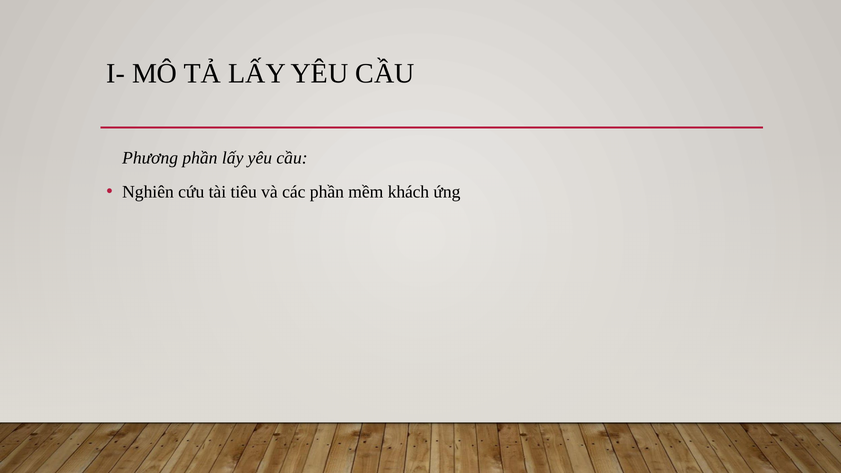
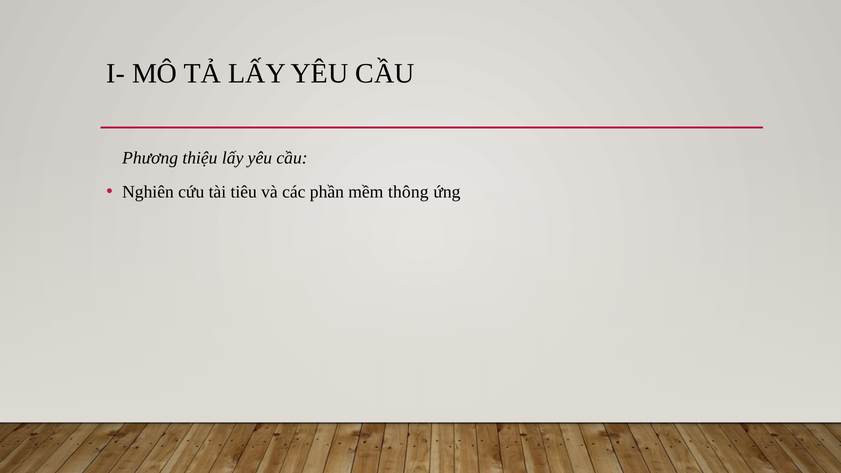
Phương phần: phần -> thiệu (200, 158)
khách: khách -> thông (408, 192)
